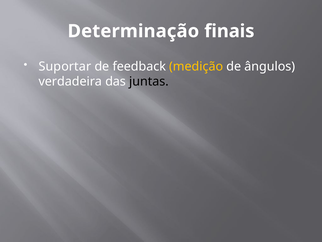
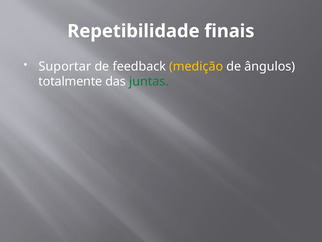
Determinação: Determinação -> Repetibilidade (133, 31)
verdadeira: verdadeira -> totalmente (70, 81)
juntas colour: black -> green (149, 81)
